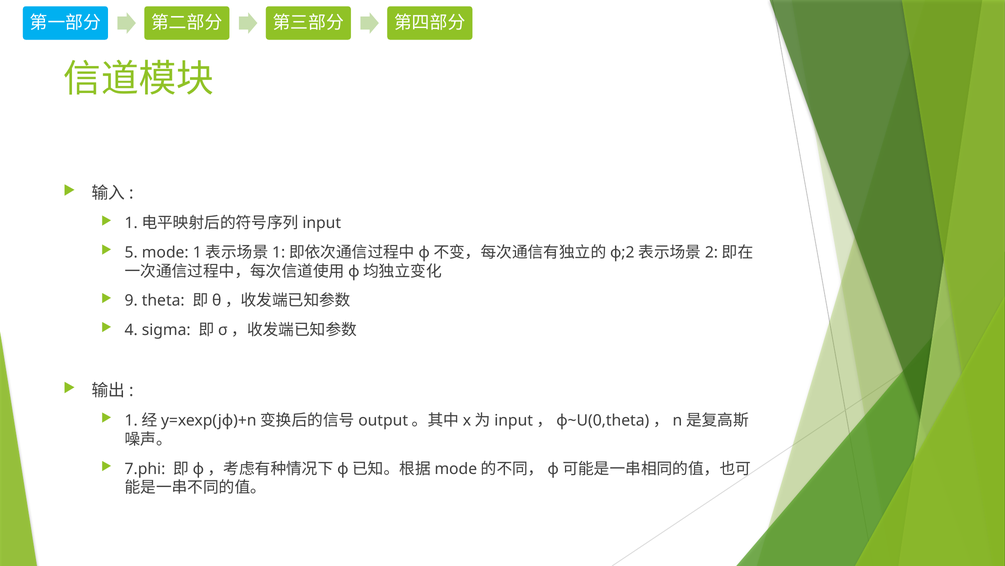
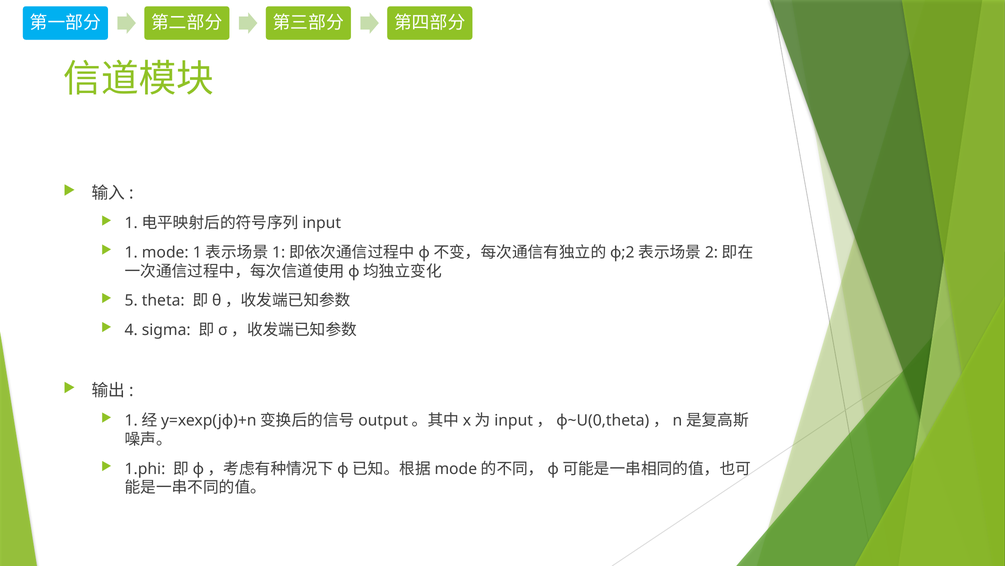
5: 5 -> 1 (131, 252)
9: 9 -> 5 (131, 300)
7.phi: 7.phi -> 1.phi (145, 468)
